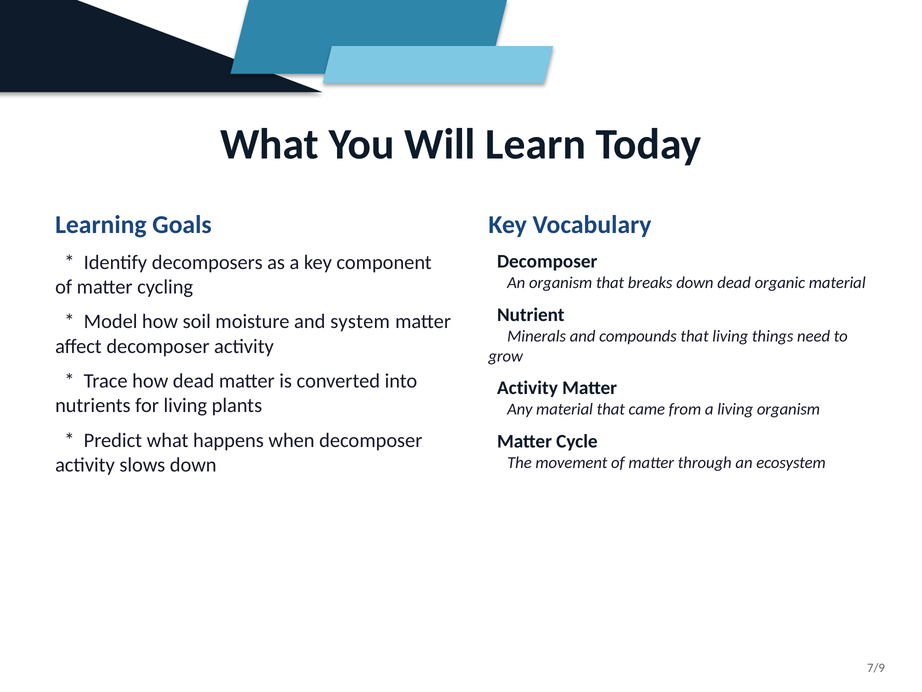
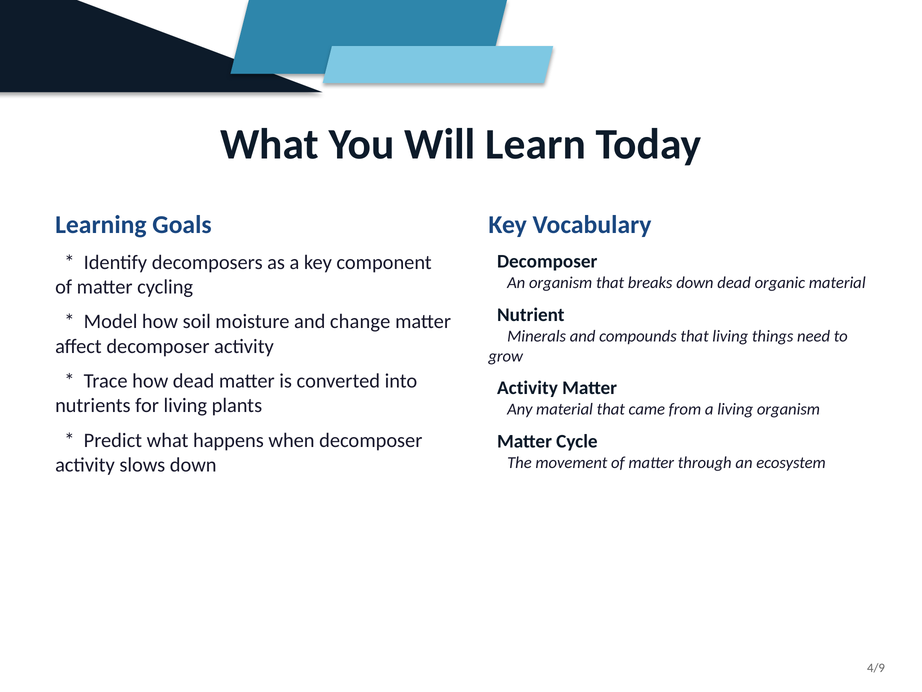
system: system -> change (360, 321)
7/9: 7/9 -> 4/9 (876, 668)
